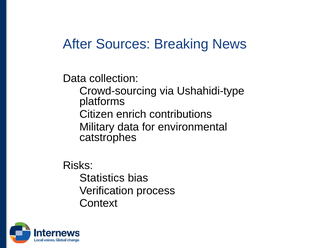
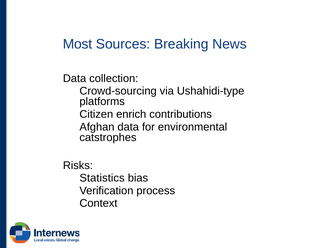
After: After -> Most (78, 44)
Military: Military -> Afghan (97, 127)
